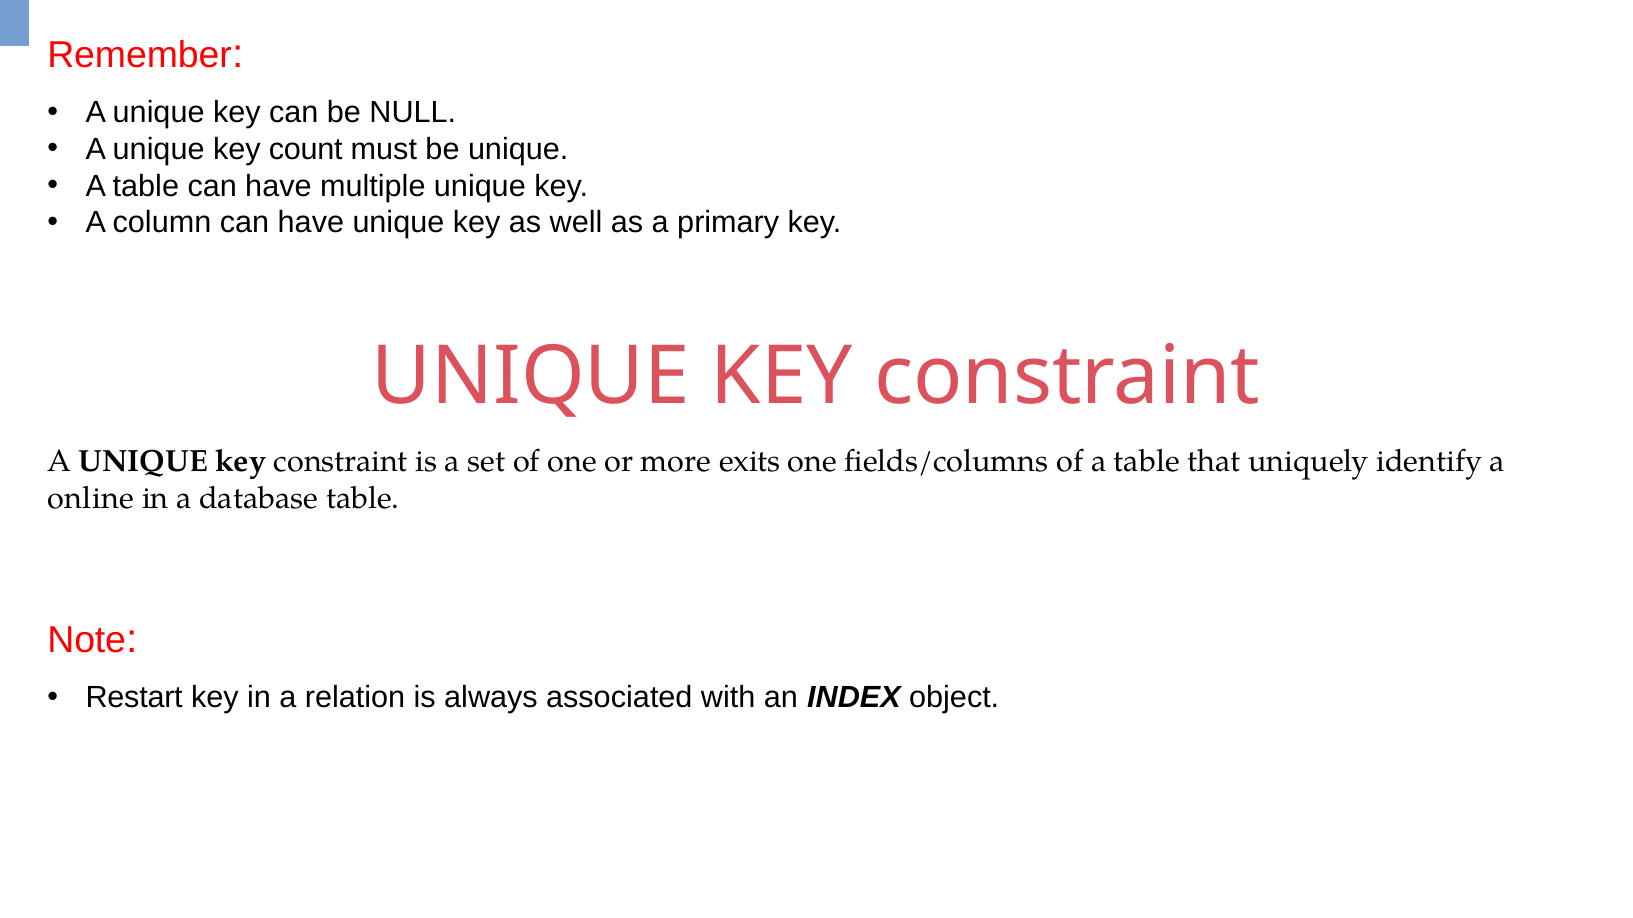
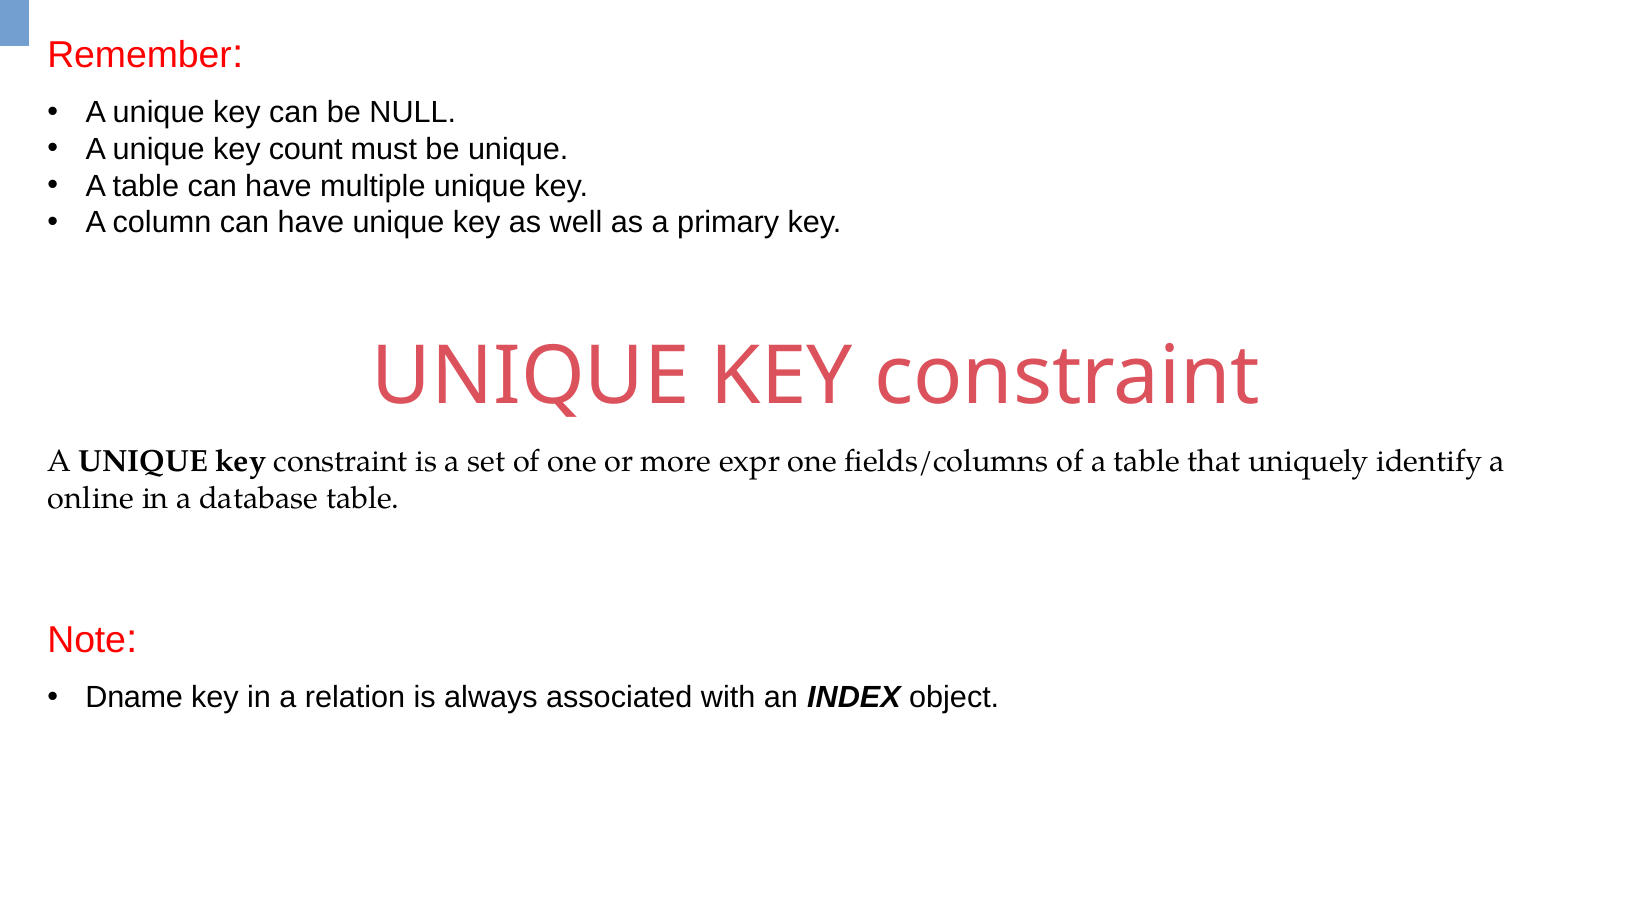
exits: exits -> expr (750, 462)
Restart: Restart -> Dname (134, 698)
